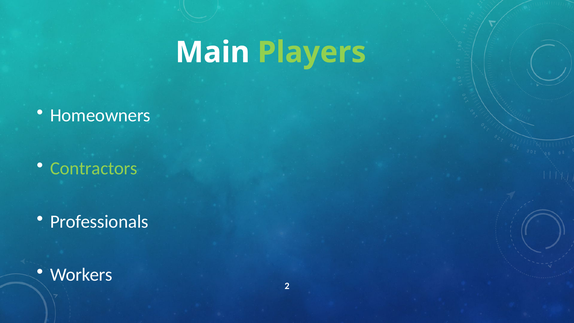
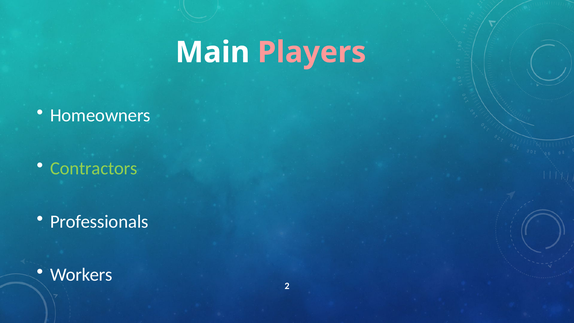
Players colour: light green -> pink (312, 52)
